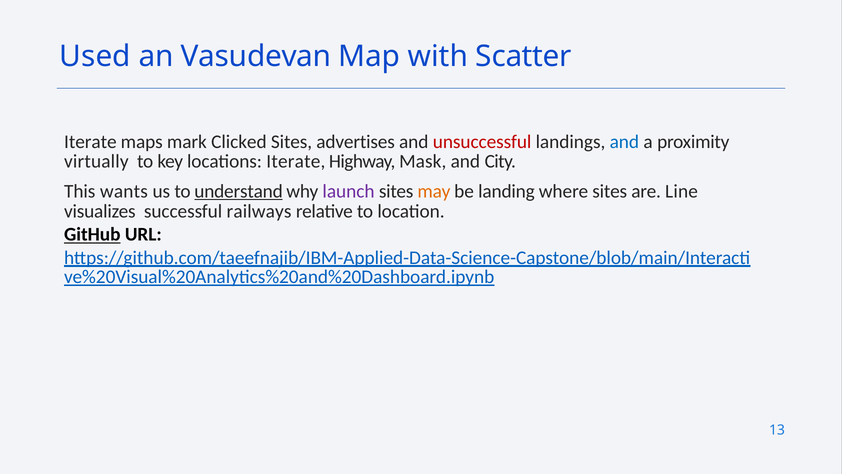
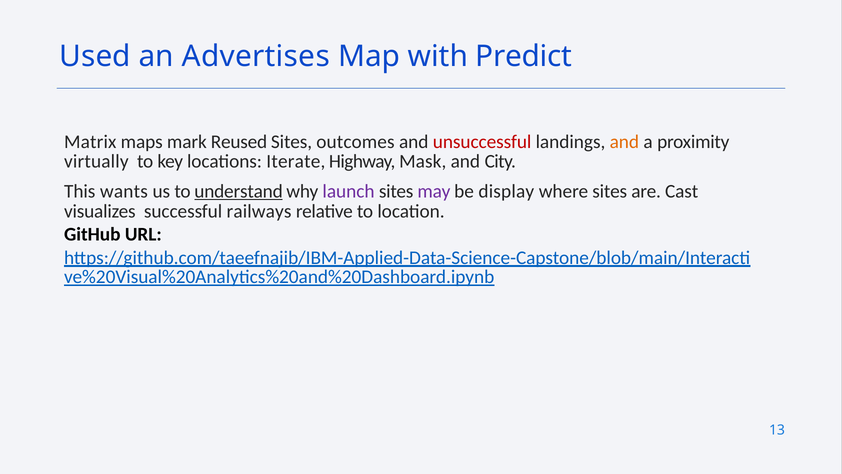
Vasudevan: Vasudevan -> Advertises (256, 56)
Scatter: Scatter -> Predict (524, 56)
Iterate: Iterate -> Matrix (90, 142)
Clicked: Clicked -> Reused (239, 142)
advertises: advertises -> outcomes (355, 142)
and colour: blue -> orange (624, 142)
may colour: orange -> purple (434, 191)
landing: landing -> display (506, 191)
Line: Line -> Cast (682, 191)
GitHub underline: present -> none (92, 234)
